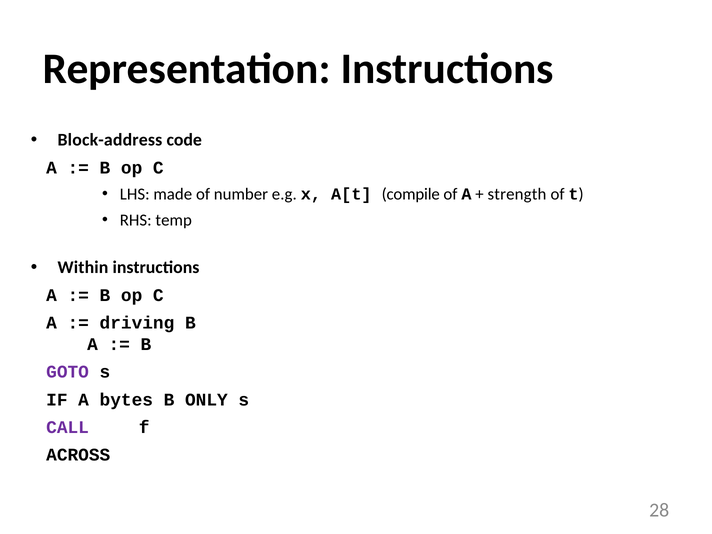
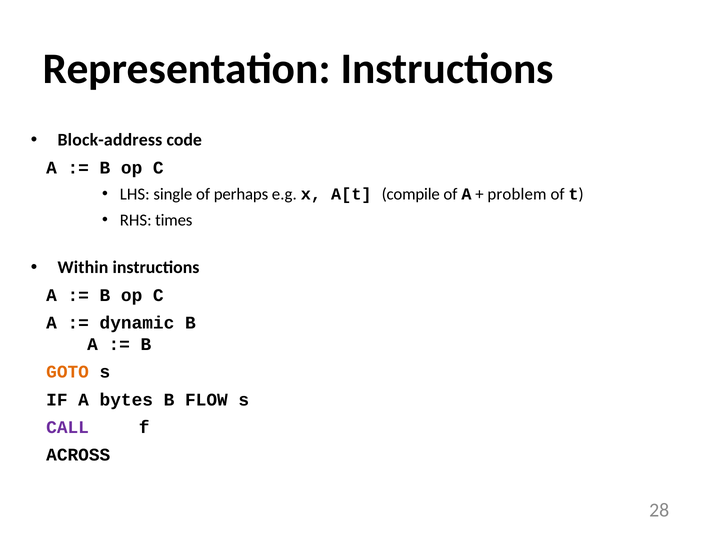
made: made -> single (173, 194)
number: number -> perhaps (241, 194)
strength: strength -> problem (517, 194)
temp: temp -> times (174, 220)
driving: driving -> dynamic (137, 323)
GOTO colour: purple -> orange (68, 372)
ONLY: ONLY -> FLOW (206, 400)
